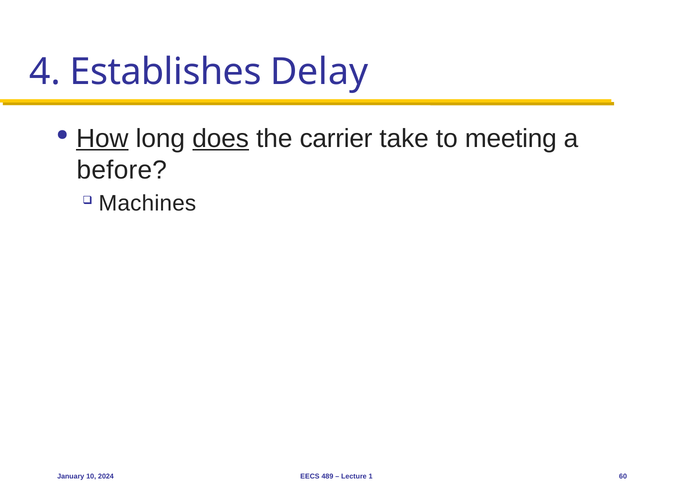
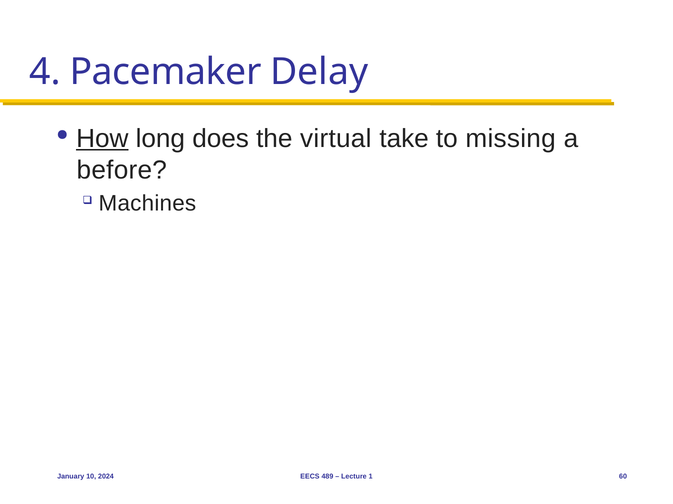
Establishes: Establishes -> Pacemaker (166, 72)
does underline: present -> none (221, 139)
carrier: carrier -> virtual (336, 139)
meeting: meeting -> missing (511, 139)
